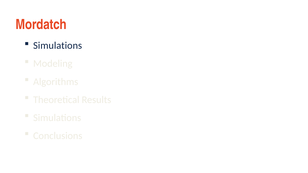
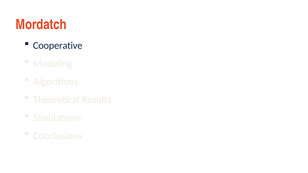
Simulations: Simulations -> Cooperative (58, 46)
